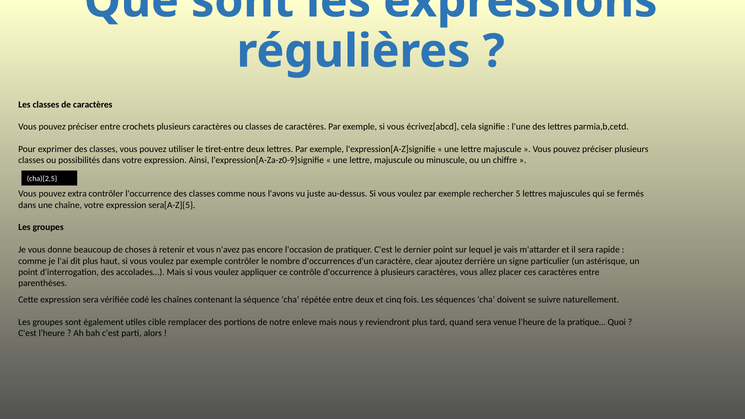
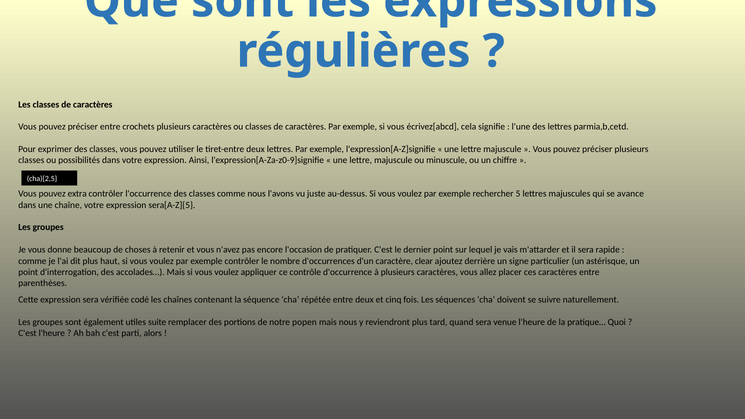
fermés: fermés -> avance (630, 194)
cible: cible -> suite (157, 322)
enleve: enleve -> popen (304, 322)
